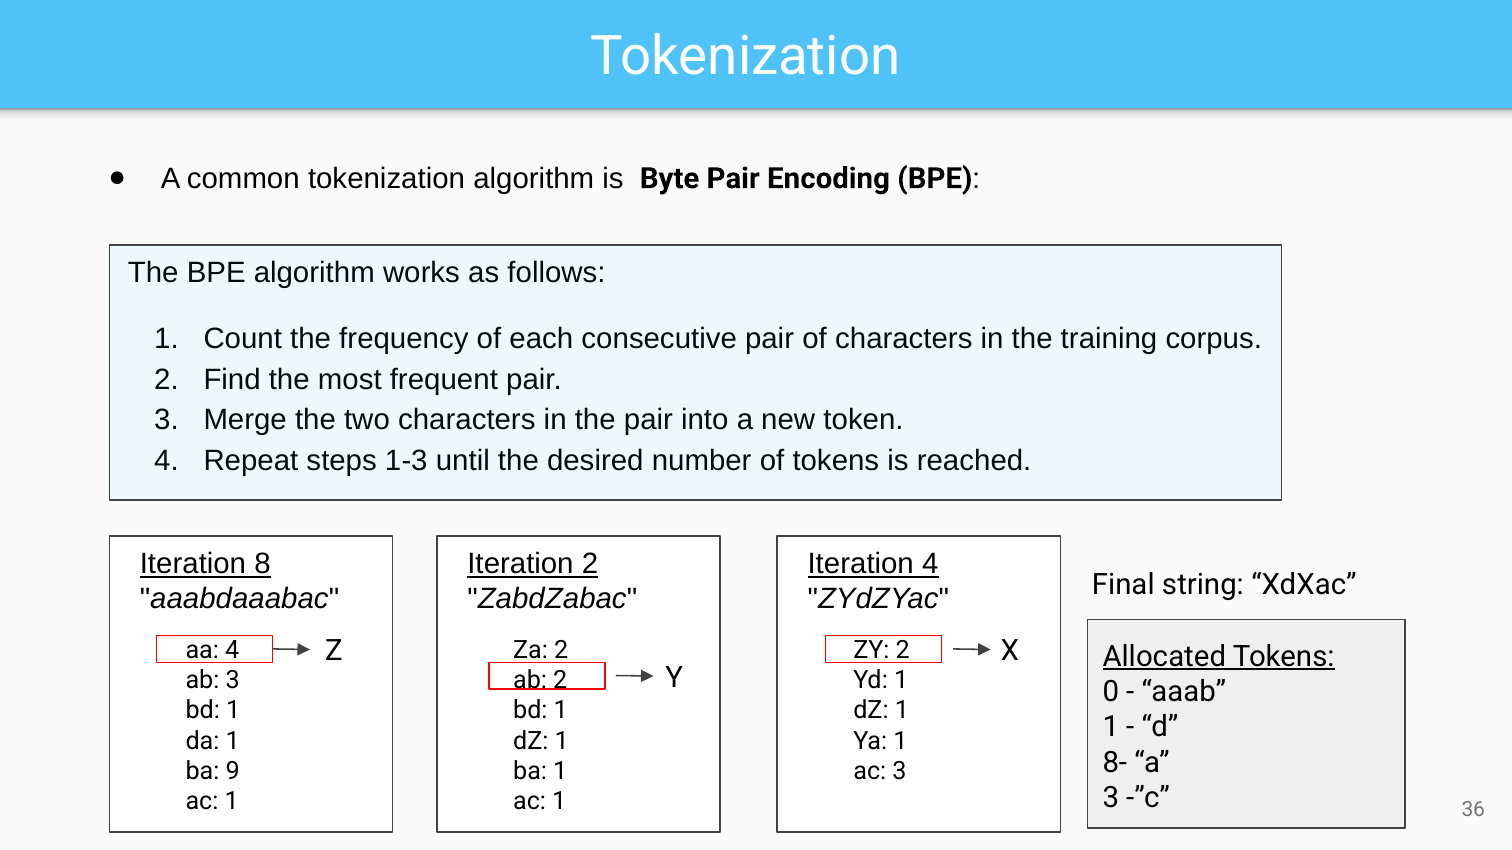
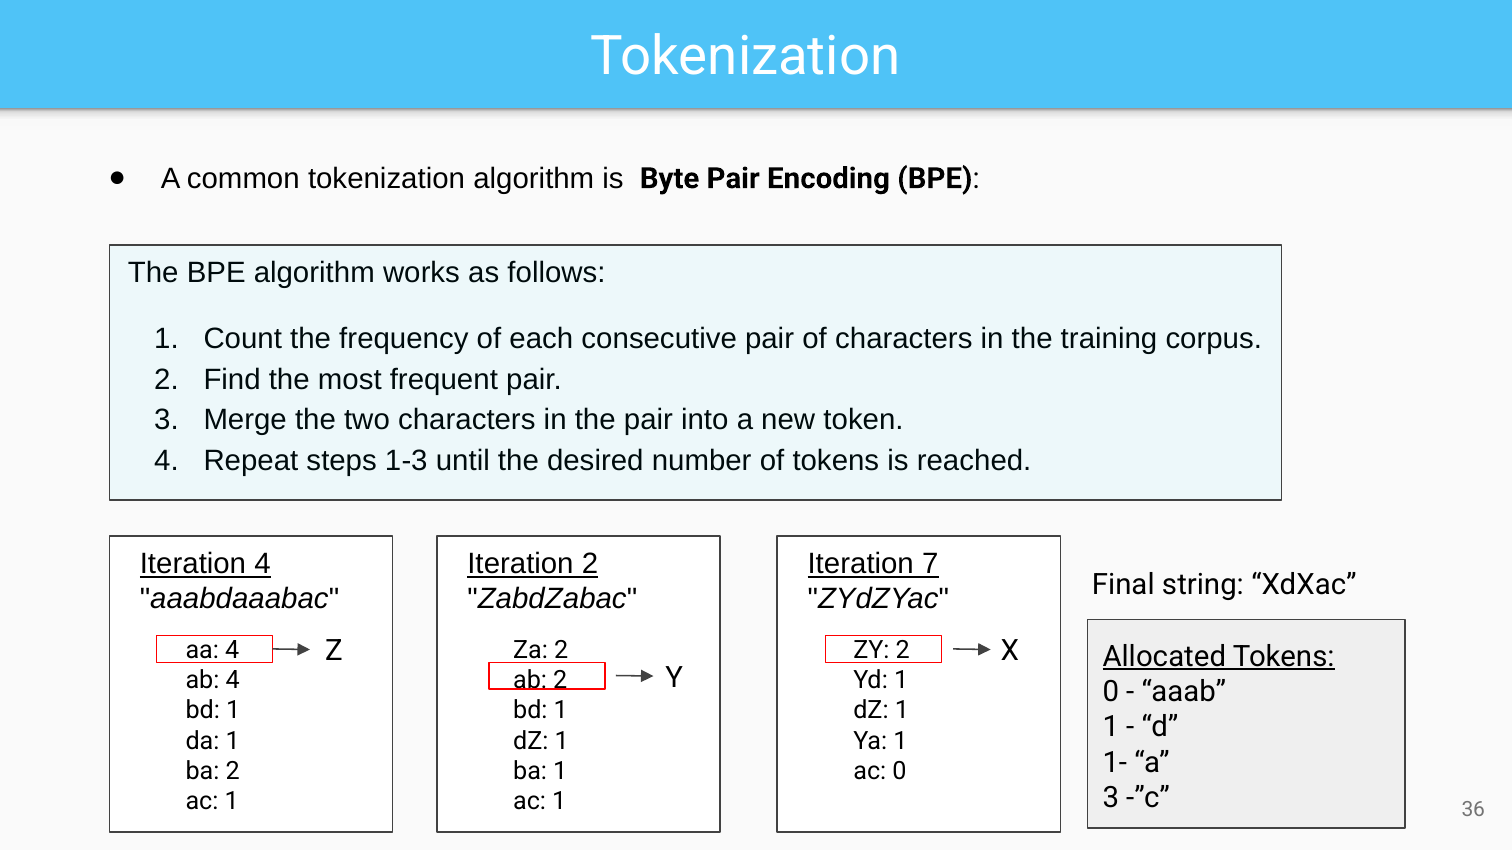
Iteration 8: 8 -> 4 (262, 564)
Iteration 4: 4 -> 7 (930, 564)
ab 3: 3 -> 4 (233, 681)
8-: 8- -> 1- (1115, 763)
ba 9: 9 -> 2 (233, 771)
ac 3: 3 -> 0 (899, 771)
